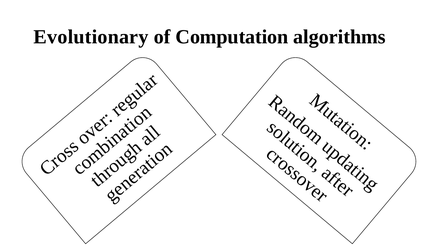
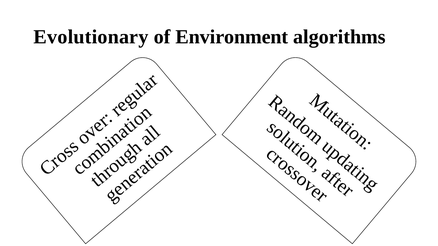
Computation: Computation -> Environment (232, 37)
